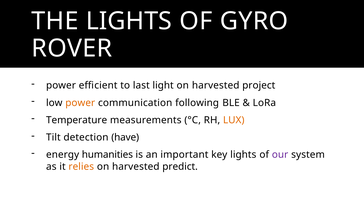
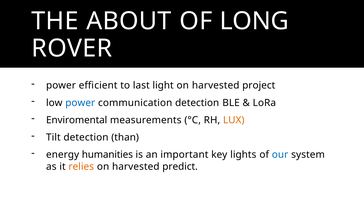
THE LIGHTS: LIGHTS -> ABOUT (129, 21)
GYRO: GYRO -> LONG (254, 21)
power colour: orange -> blue (80, 103)
communication following: following -> detection (197, 103)
Temperature: Temperature -> Enviromental (77, 120)
have: have -> than (125, 137)
our colour: purple -> blue (280, 154)
